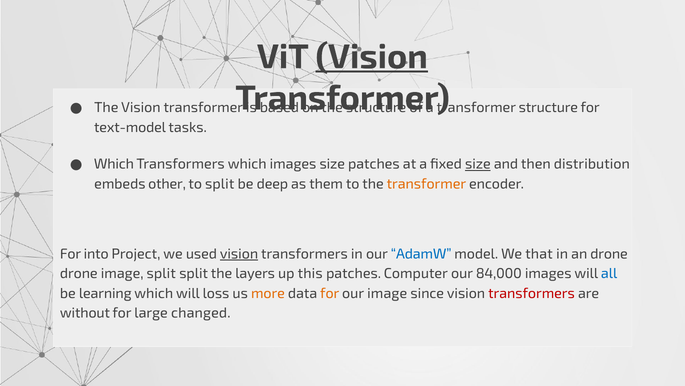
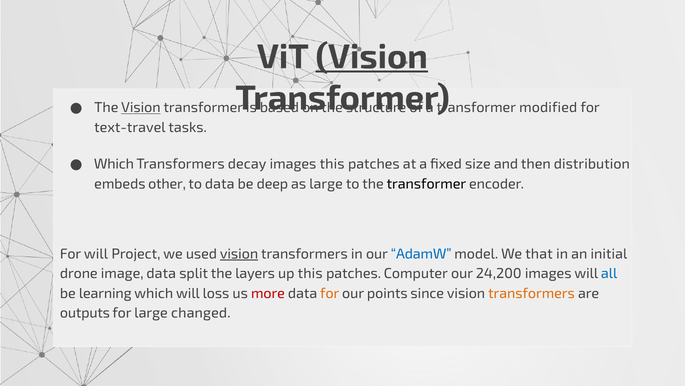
Vision underline: none -> present (141, 107)
transformer structure: structure -> modified (548, 107)
text-model: text-model -> text-travel (130, 127)
Transformers which: which -> decay (247, 164)
images size: size -> this (332, 164)
size underline: present -> none (478, 164)
to split: split -> data (220, 184)
as them: them -> large (326, 184)
transformer colour: orange -> black (426, 184)
For into: into -> will (96, 253)
an drone: drone -> initial (609, 253)
image split: split -> data (161, 273)
84,000: 84,000 -> 24,200 (499, 273)
more colour: orange -> red (268, 293)
our image: image -> points (387, 293)
transformers colour: red -> orange (531, 293)
without: without -> outputs (85, 312)
